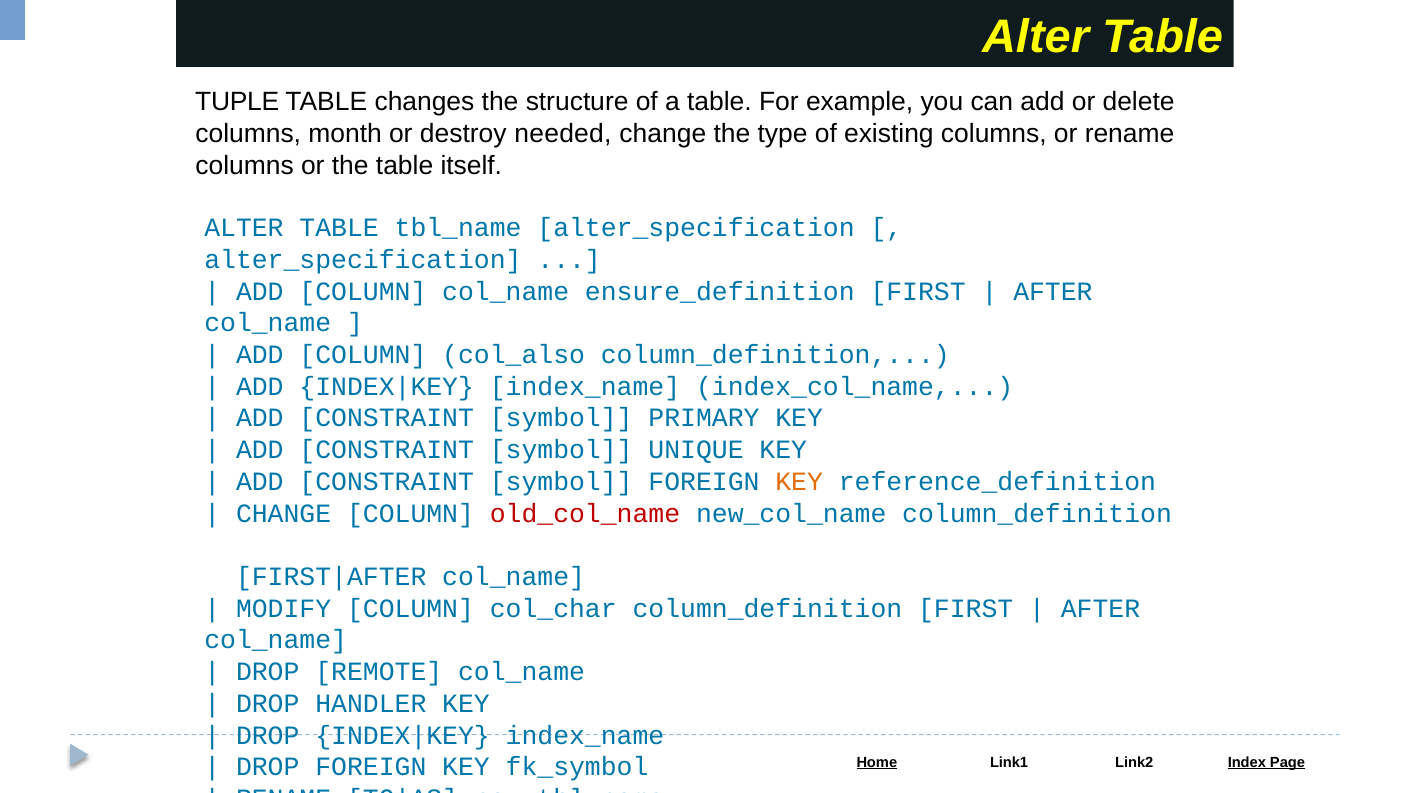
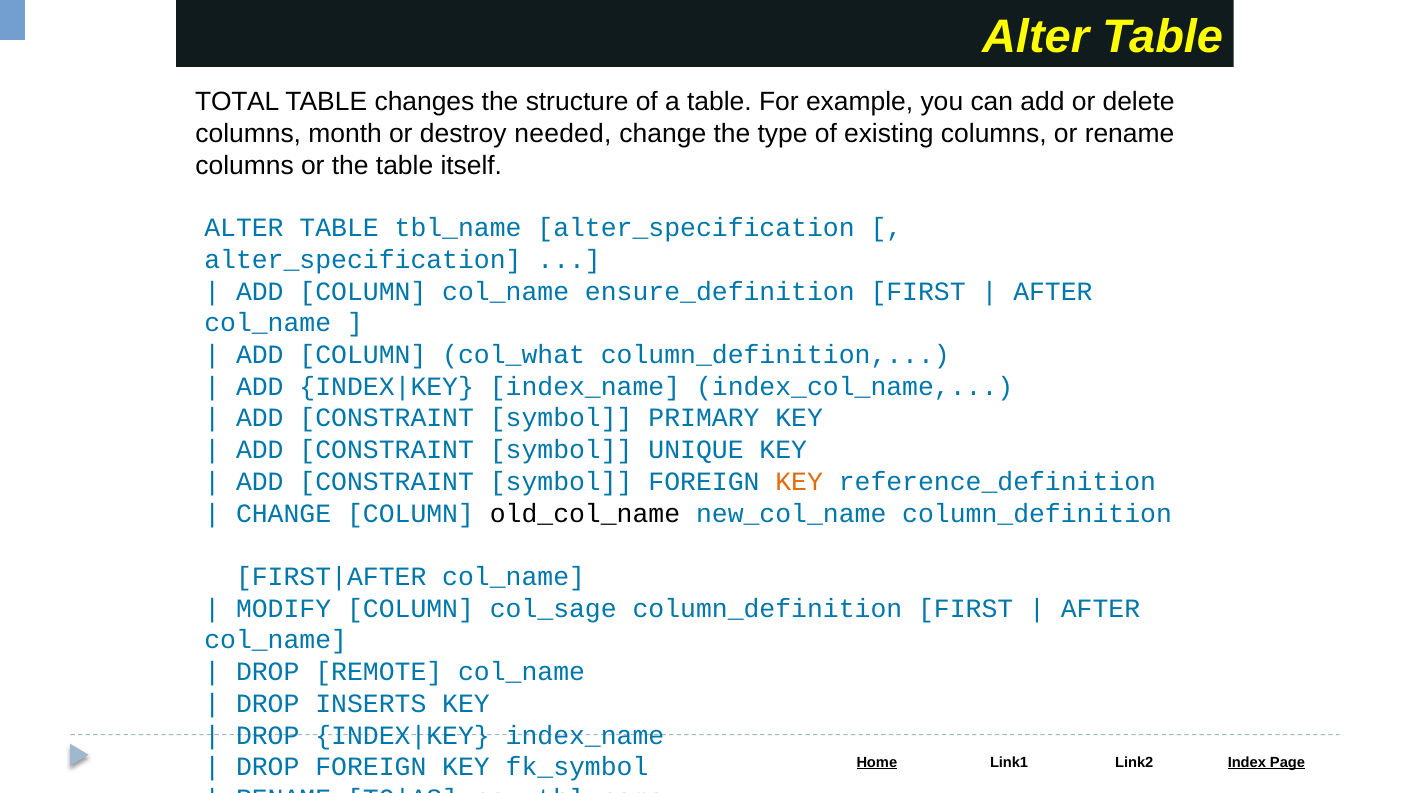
TUPLE: TUPLE -> TOTAL (237, 102)
col_also: col_also -> col_what (514, 355)
old_col_name colour: red -> black (585, 513)
col_char: col_char -> col_sage (553, 609)
HANDLER: HANDLER -> INSERTS (371, 704)
